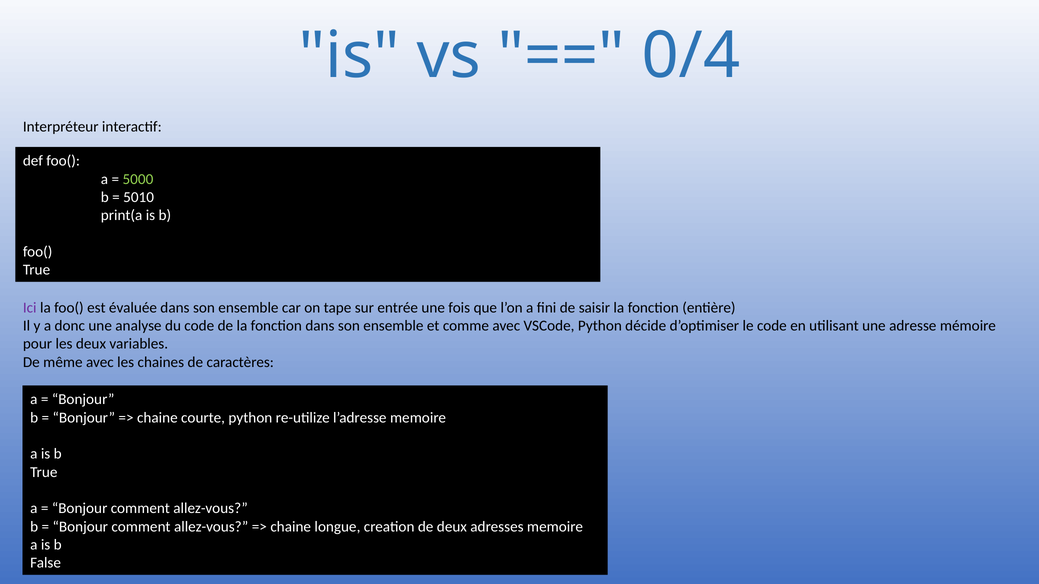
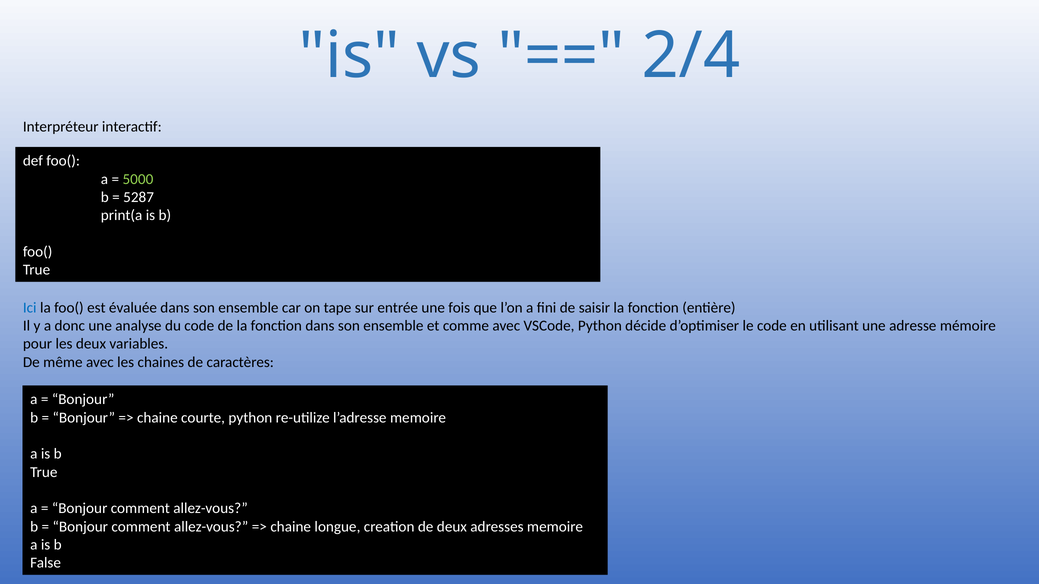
0/4: 0/4 -> 2/4 (691, 56)
5010: 5010 -> 5287 (139, 197)
Ici colour: purple -> blue (30, 308)
